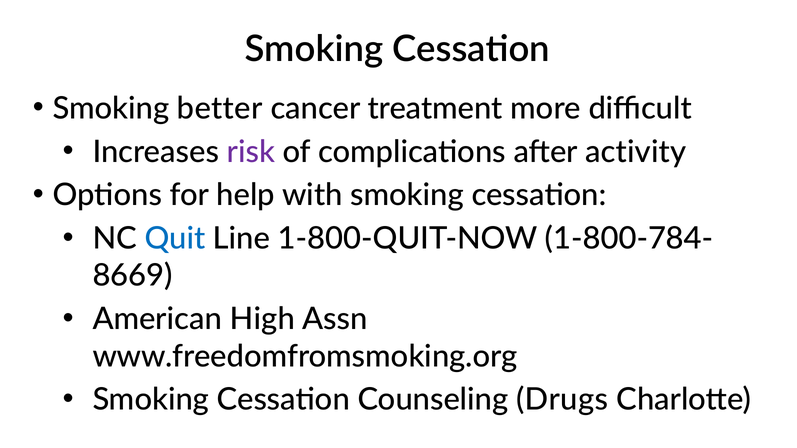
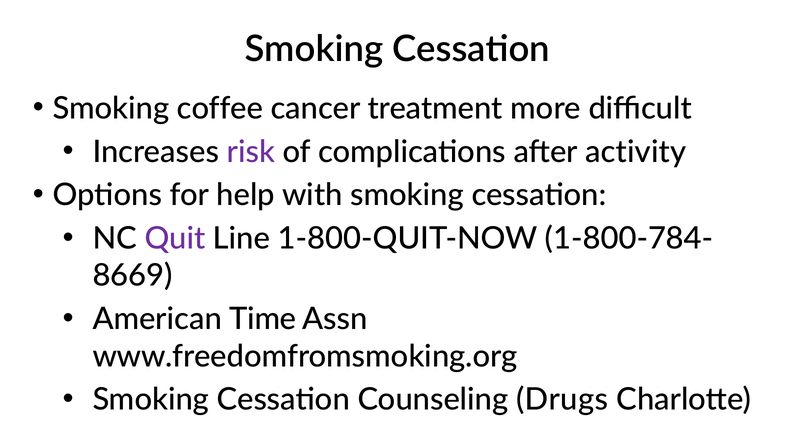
better: better -> coffee (220, 108)
Quit colour: blue -> purple (175, 239)
High: High -> Time (263, 319)
